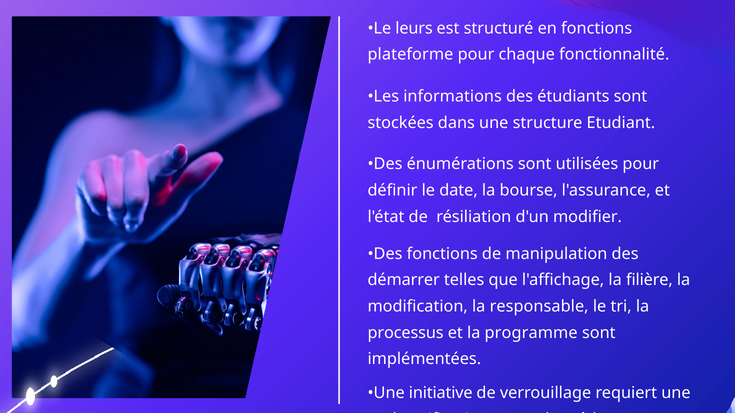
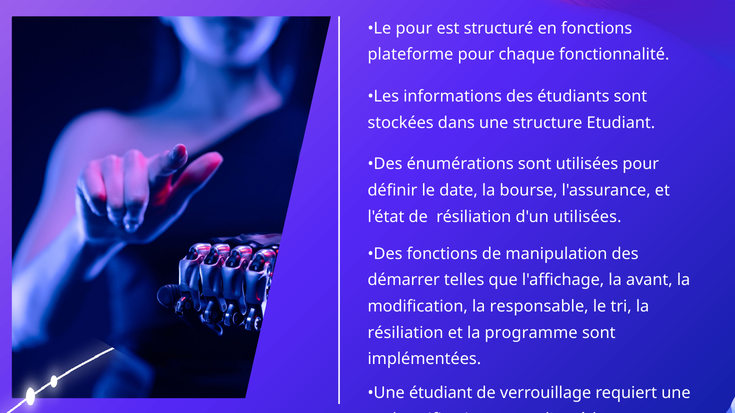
Le leurs: leurs -> pour (414, 28)
d'un modifier: modifier -> utilisées (587, 217)
la filière: filière -> avant (649, 280)
processus: processus -> résiliation (406, 333)
initiative: initiative -> étudiant (441, 393)
